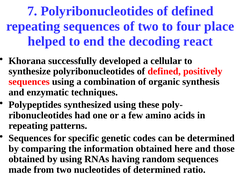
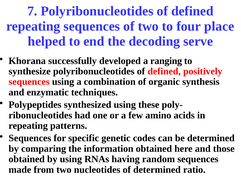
react: react -> serve (198, 41)
cellular: cellular -> ranging (166, 61)
